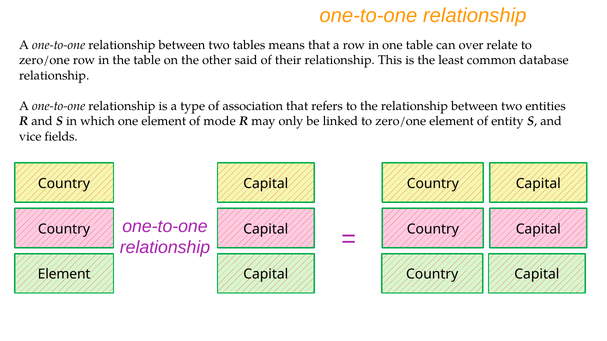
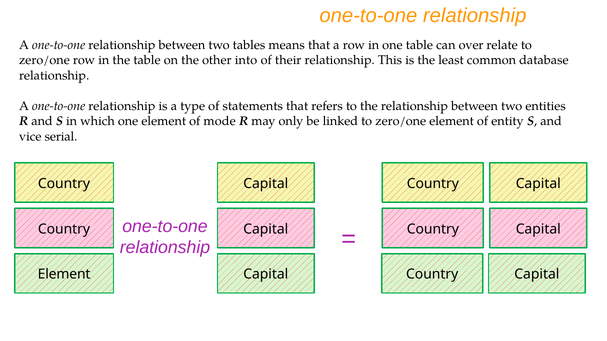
said: said -> into (246, 60)
association: association -> statements (253, 106)
fields: fields -> serial (61, 137)
